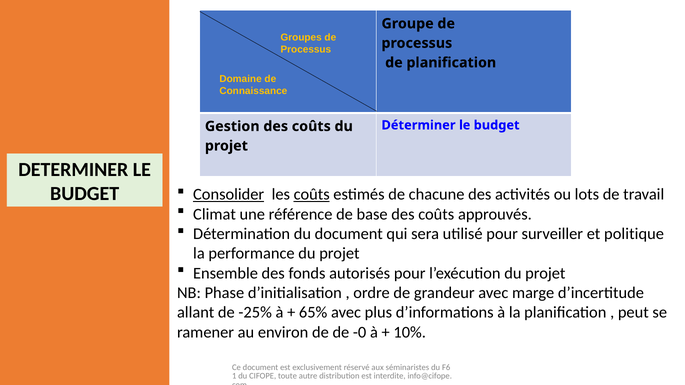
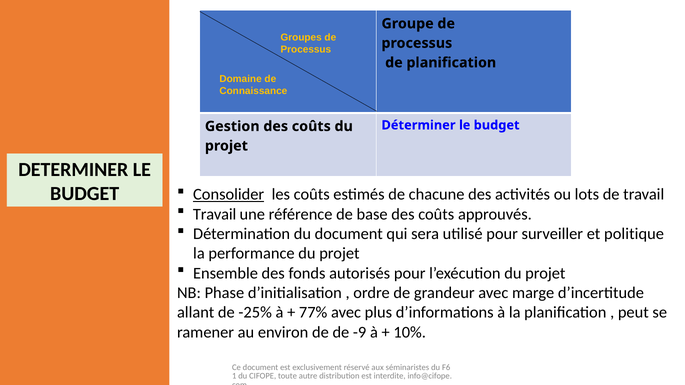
coûts underline: present -> none (312, 195)
Climat: Climat -> Travail (215, 214)
65%: 65% -> 77% (313, 313)
-0: -0 -> -9 (360, 333)
